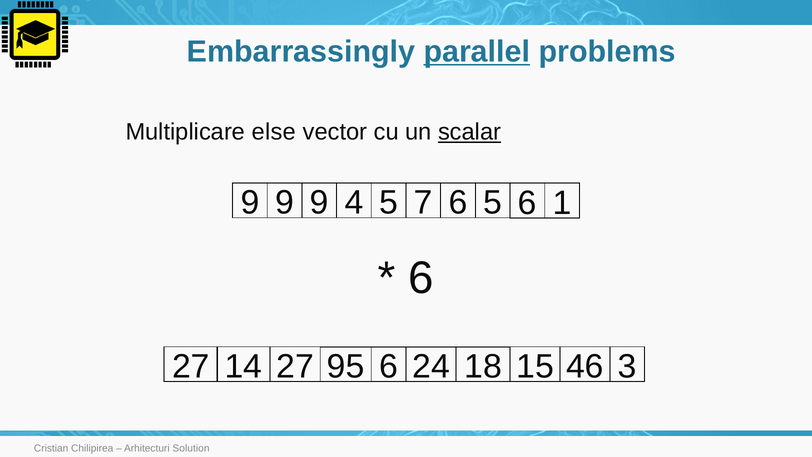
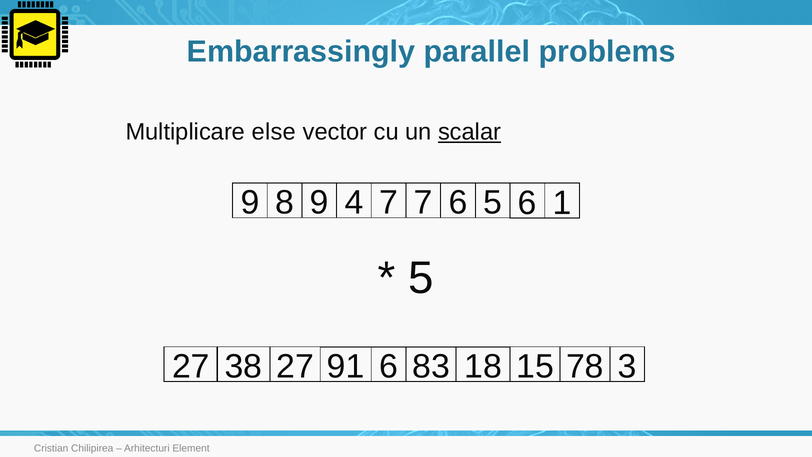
parallel underline: present -> none (477, 52)
9: 9 -> 8 (285, 203)
4 5: 5 -> 7 (389, 203)
6: 6 -> 5 (421, 278)
14: 14 -> 38 (244, 366)
95: 95 -> 91 (346, 366)
24: 24 -> 83 (431, 366)
46: 46 -> 78 (585, 366)
Solution: Solution -> Element (191, 448)
